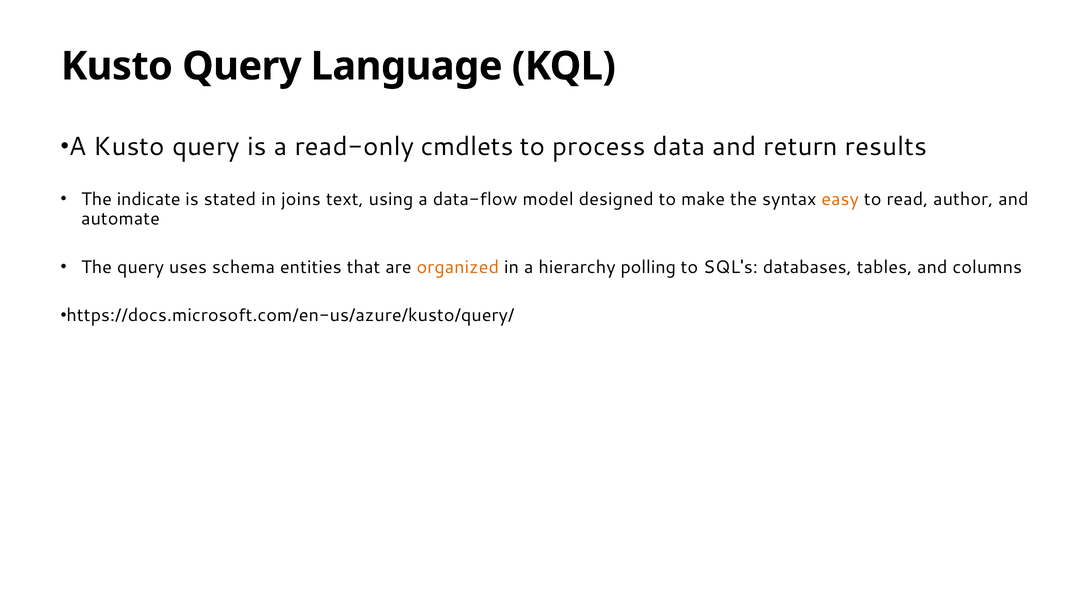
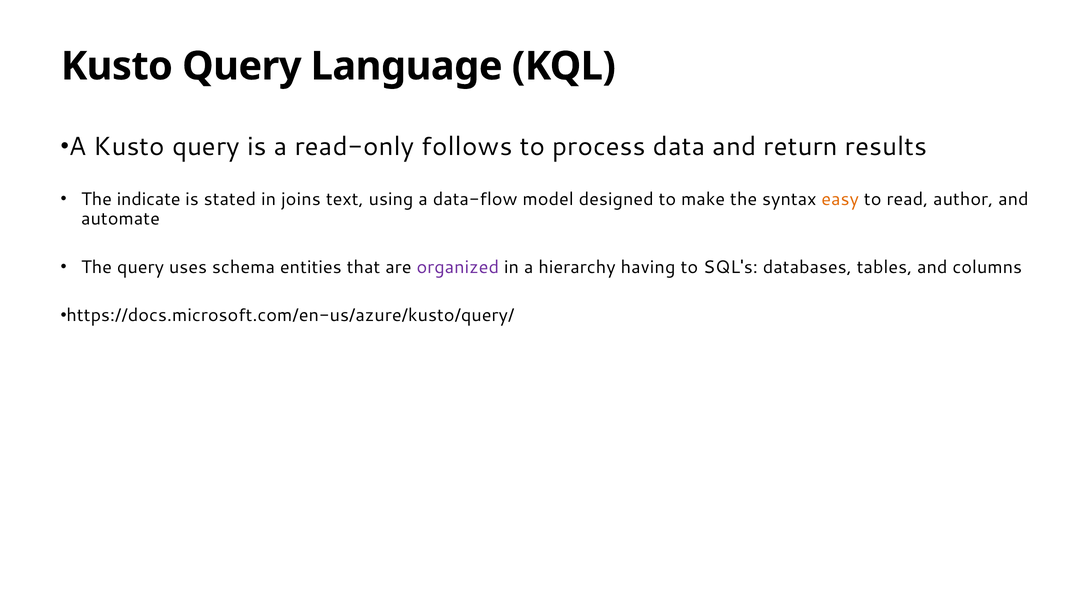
cmdlets: cmdlets -> follows (467, 146)
organized colour: orange -> purple (458, 267)
polling: polling -> having (648, 267)
